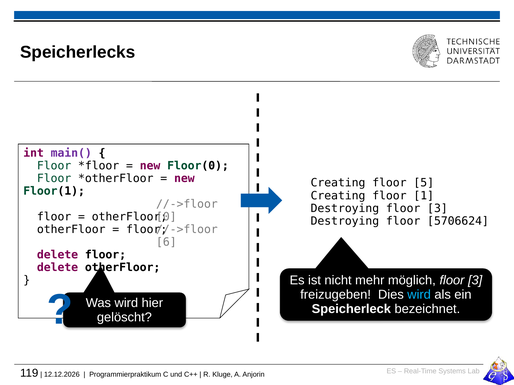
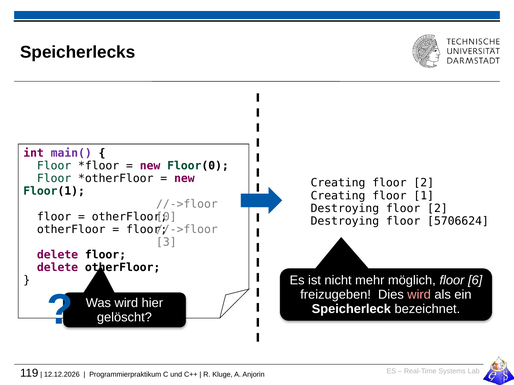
Creating floor 5: 5 -> 2 (424, 183)
Destroying floor 3: 3 -> 2 (437, 209)
6: 6 -> 3 (166, 242)
möglich floor 3: 3 -> 6 (475, 281)
wird colour: light blue -> pink (419, 295)
